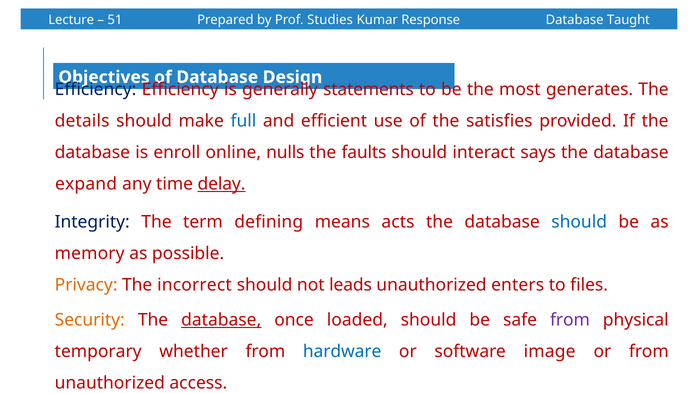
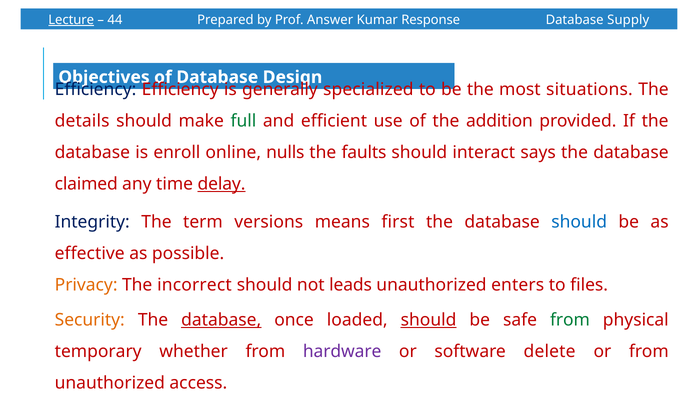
Lecture underline: none -> present (71, 20)
51: 51 -> 44 (115, 20)
Studies: Studies -> Answer (330, 20)
Taught: Taught -> Supply (628, 20)
statements: statements -> specialized (368, 90)
generates: generates -> situations (589, 90)
full colour: blue -> green (243, 121)
satisfies: satisfies -> addition (499, 121)
expand: expand -> claimed (86, 184)
defining: defining -> versions (269, 222)
acts: acts -> first (398, 222)
memory: memory -> effective (90, 253)
should underline: none -> present (429, 320)
from colour: purple -> green (570, 320)
hardware colour: blue -> purple (342, 351)
image: image -> delete (550, 351)
